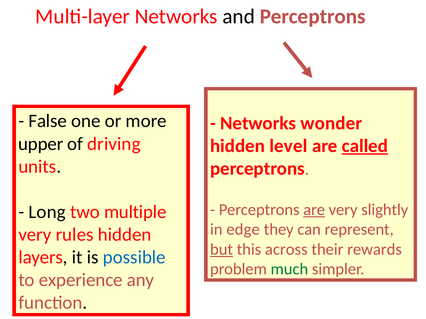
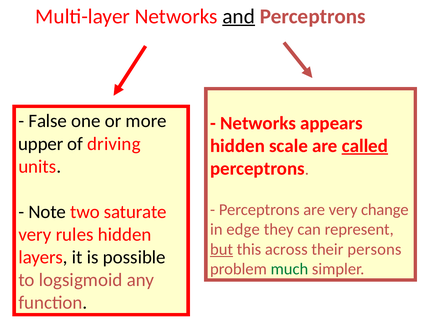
and underline: none -> present (239, 16)
wonder: wonder -> appears (331, 123)
level: level -> scale (289, 146)
are underline: present -> none (314, 210)
slightly: slightly -> change (385, 210)
Long: Long -> Note (47, 212)
multiple: multiple -> saturate (135, 212)
rewards: rewards -> persons (374, 250)
possible colour: blue -> black (134, 258)
experience: experience -> logsigmoid (81, 280)
